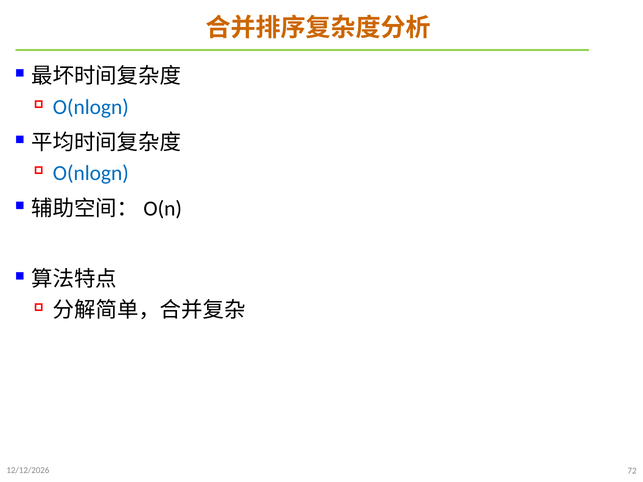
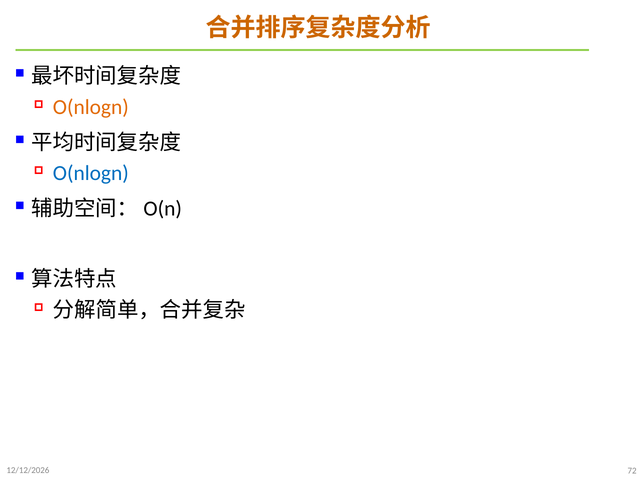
O(nlogn colour: blue -> orange (91, 107)
